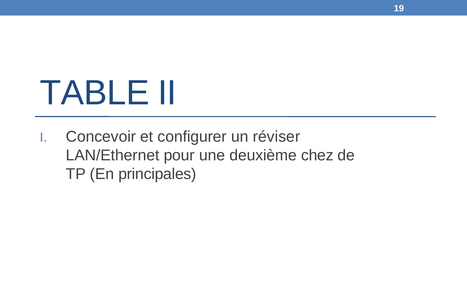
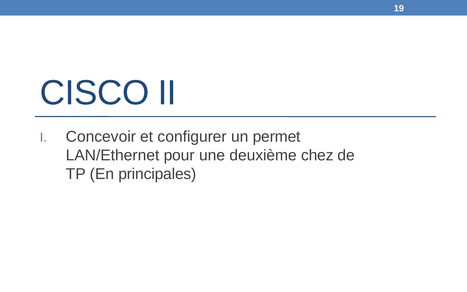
TABLE: TABLE -> CISCO (95, 93)
réviser: réviser -> permet (277, 137)
